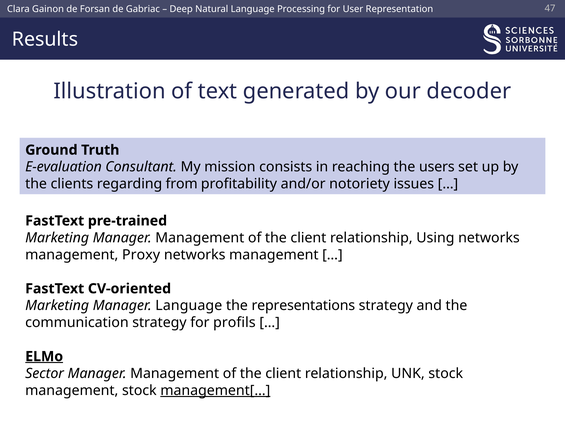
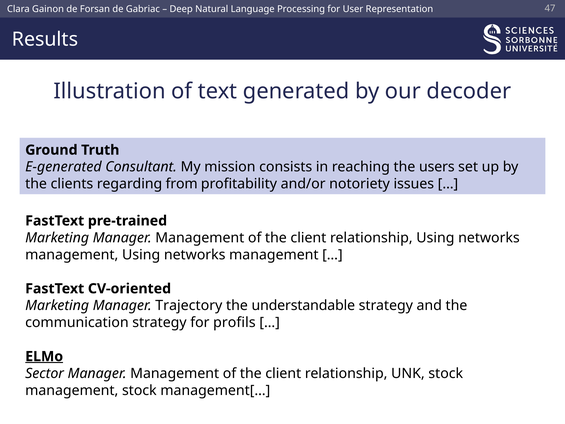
E-evaluation: E-evaluation -> E-generated (63, 167)
management Proxy: Proxy -> Using (141, 255)
Manager Language: Language -> Trajectory (189, 305)
representations: representations -> understandable (303, 305)
management[… underline: present -> none (215, 390)
